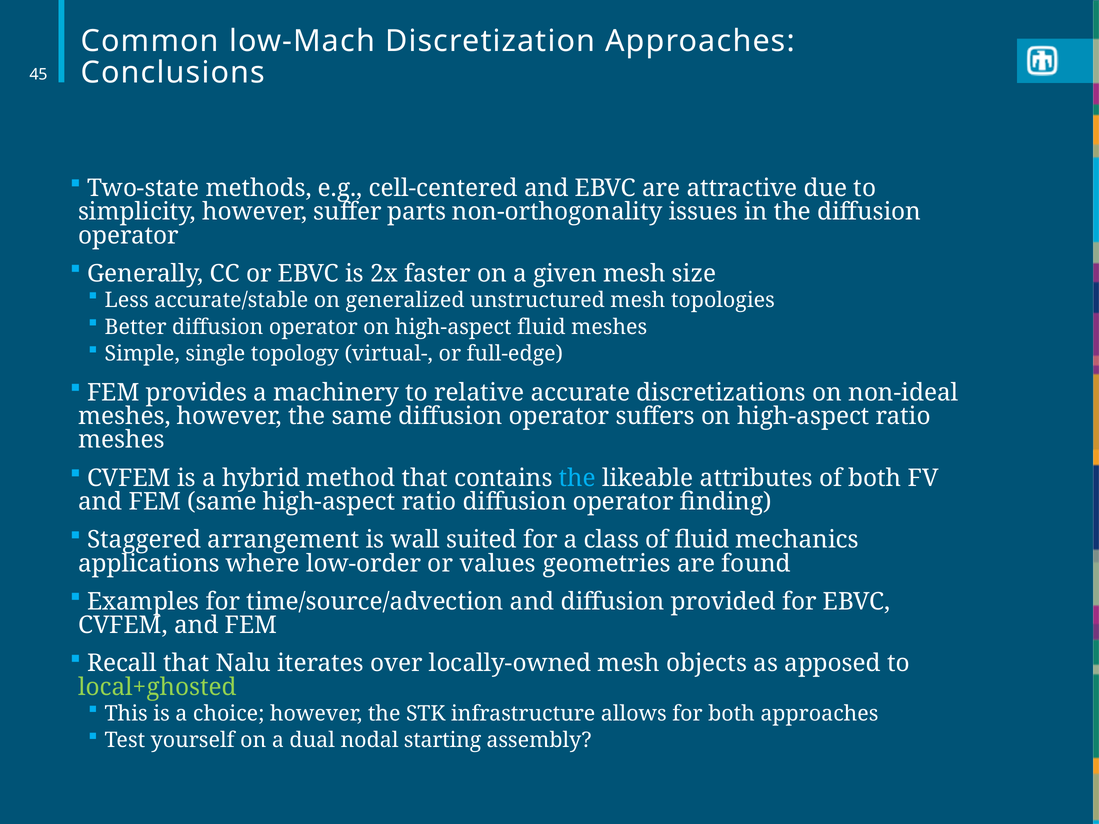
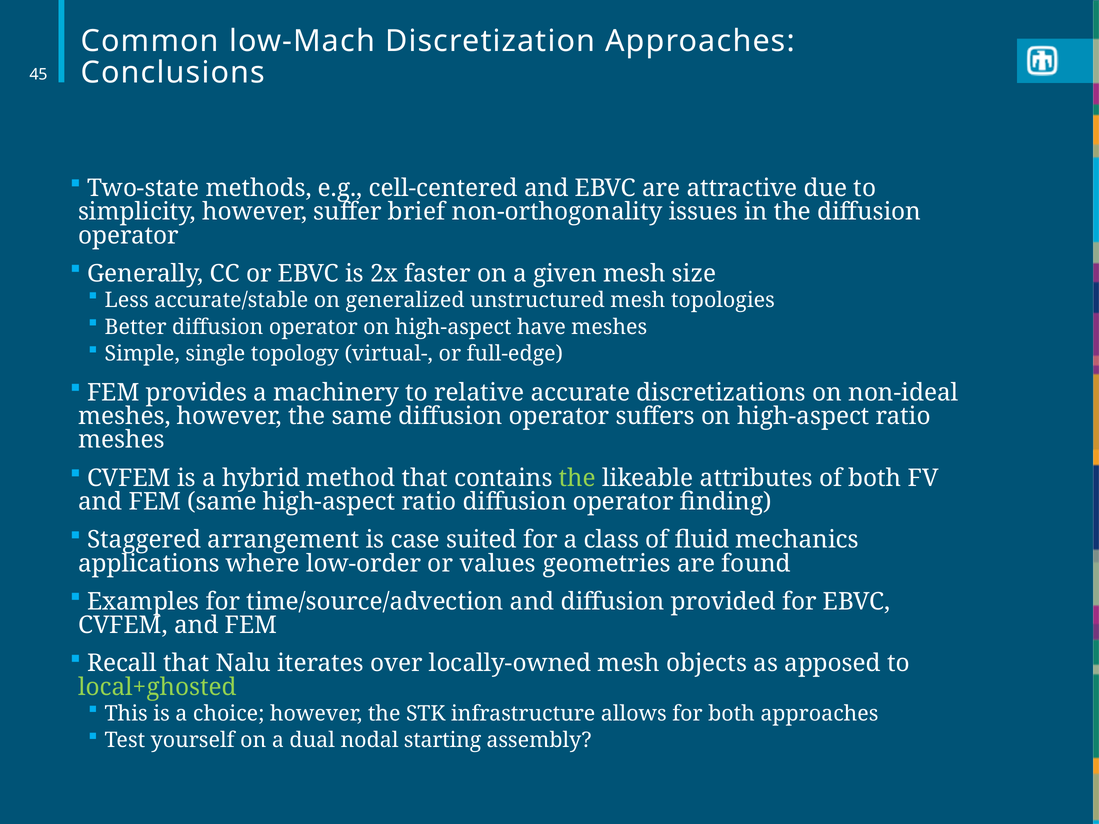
parts: parts -> brief (417, 212)
high-aspect fluid: fluid -> have (541, 327)
the colour: light blue -> light green (577, 478)
wall: wall -> case (415, 540)
